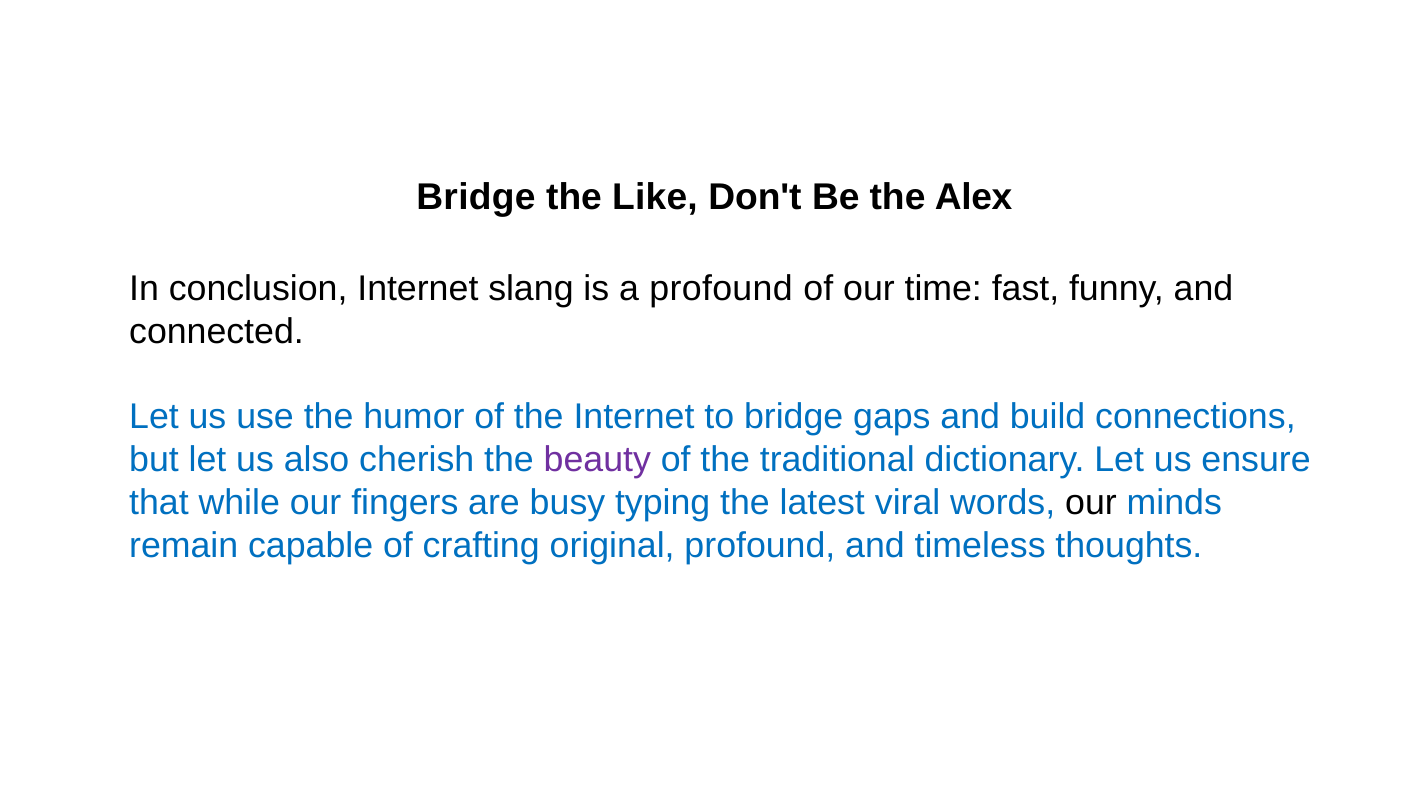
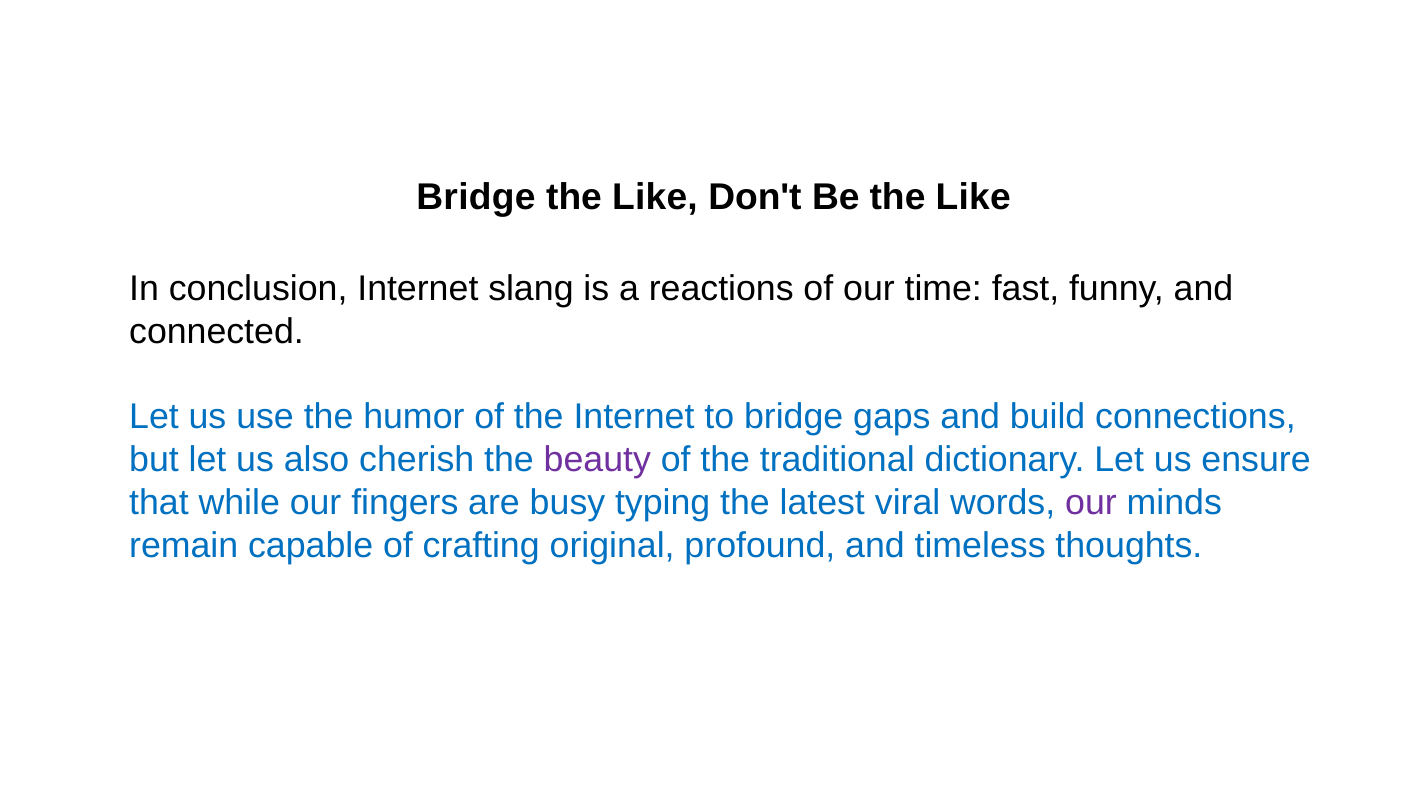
Be the Alex: Alex -> Like (973, 197)
a profound: profound -> reactions (721, 289)
our colour: black -> purple (1091, 503)
